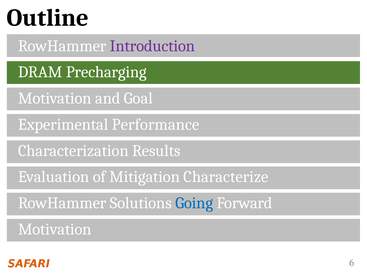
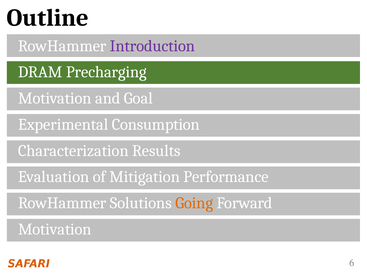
Performance: Performance -> Consumption (156, 125)
Characterize: Characterize -> Performance (226, 177)
Going colour: blue -> orange (194, 203)
